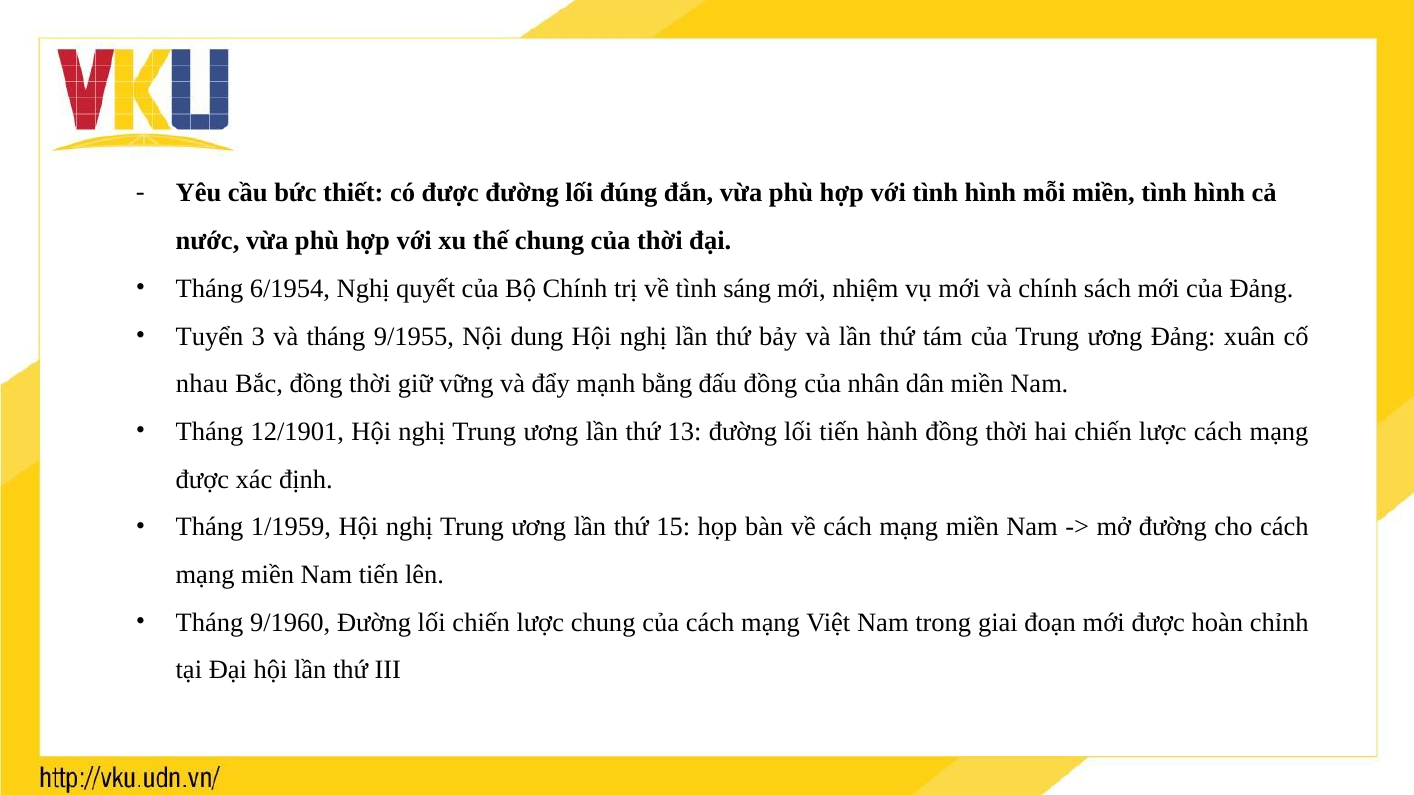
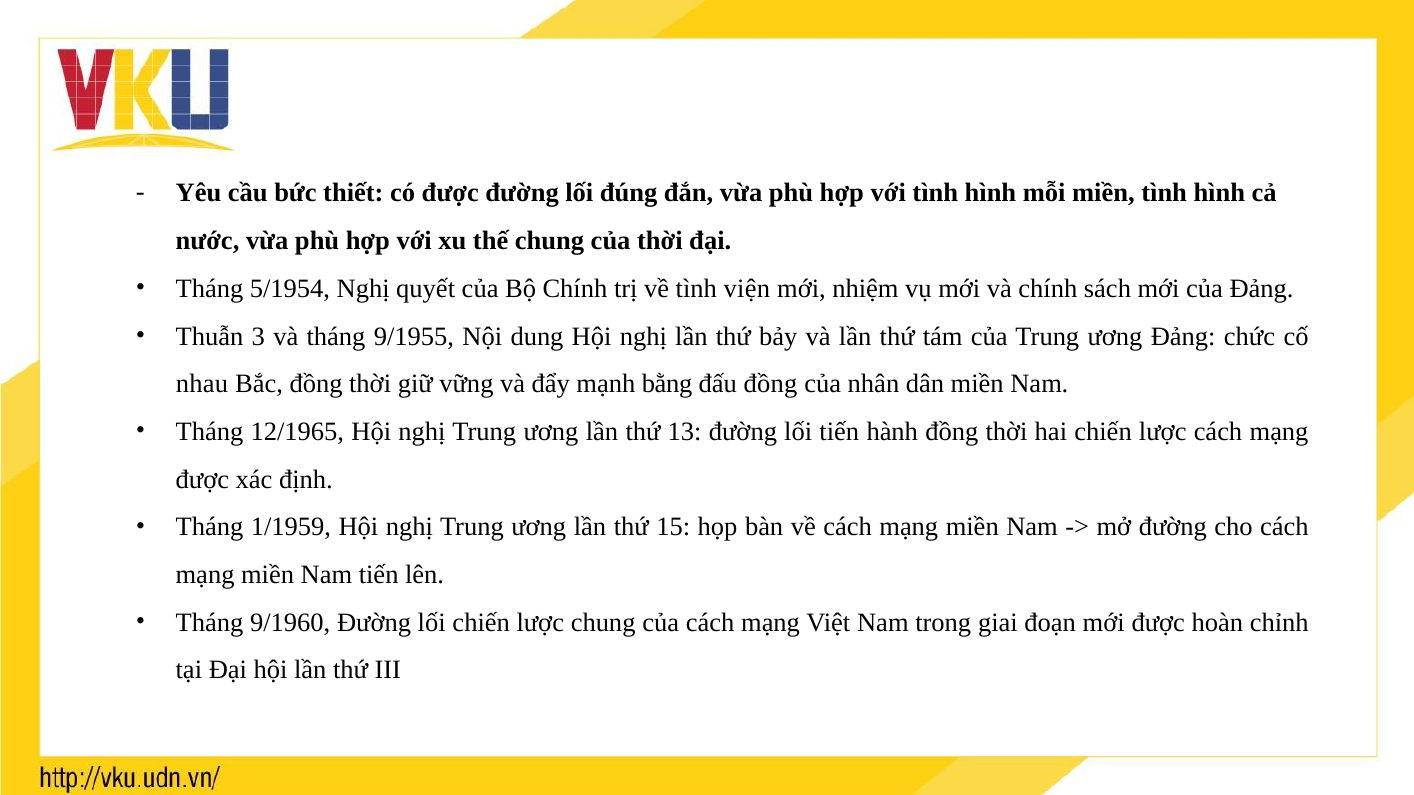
6/1954: 6/1954 -> 5/1954 (290, 289)
sáng: sáng -> viện (747, 289)
Tuyển: Tuyển -> Thuẫn (210, 336)
xuân: xuân -> chức (1249, 336)
12/1901: 12/1901 -> 12/1965 (297, 432)
